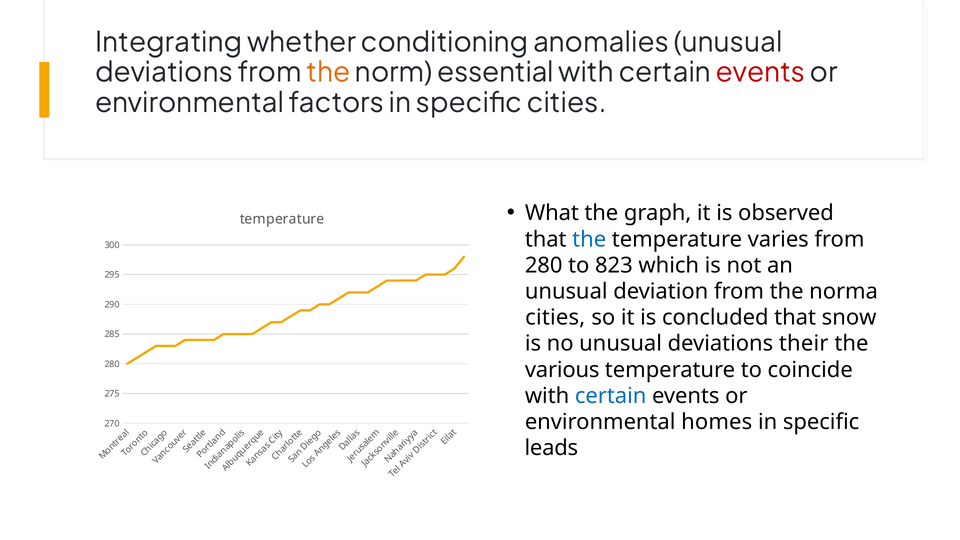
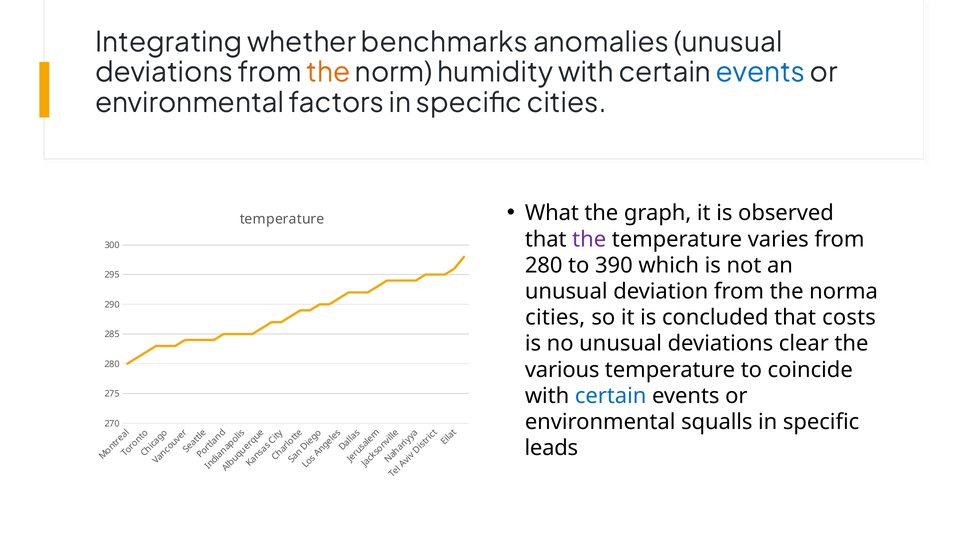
conditioning: conditioning -> benchmarks (444, 42)
essential: essential -> humidity (495, 73)
events colour: red -> blue (760, 73)
the colour: blue -> purple (589, 239)
823: 823 -> 390 (614, 265)
snow: snow -> costs (849, 318)
their: their -> clear (804, 344)
homes: homes -> squalls (717, 422)
